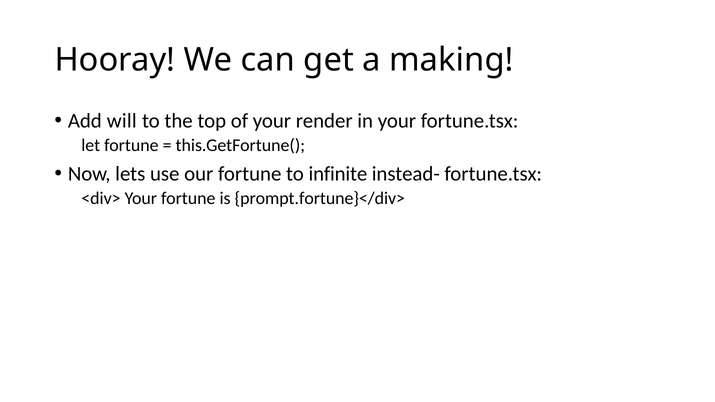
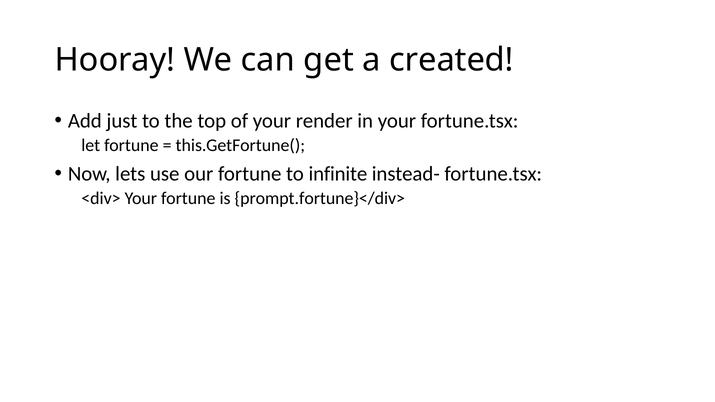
making: making -> created (452, 60)
will: will -> just (122, 121)
